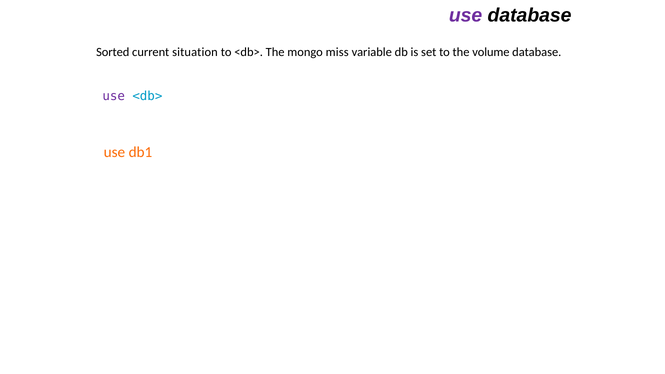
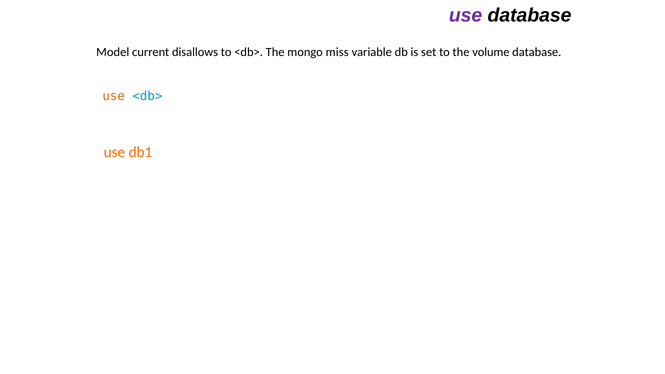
Sorted: Sorted -> Model (113, 52)
situation: situation -> disallows (195, 52)
use colour: purple -> orange (114, 96)
